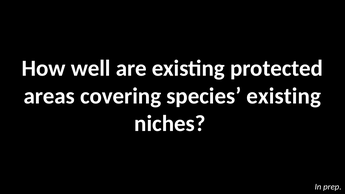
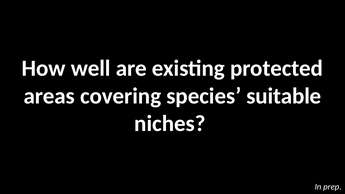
species existing: existing -> suitable (284, 96)
